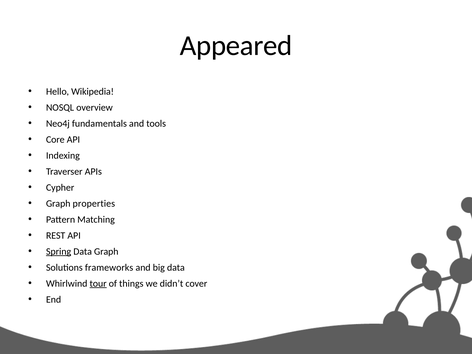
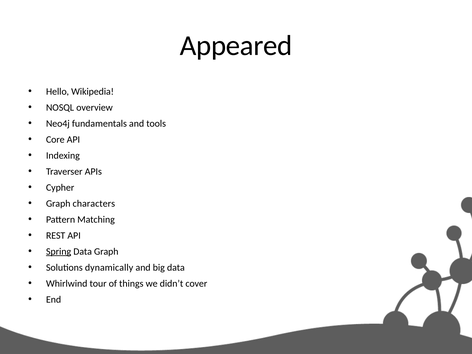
properties: properties -> characters (94, 204)
frameworks: frameworks -> dynamically (109, 268)
tour underline: present -> none (98, 284)
